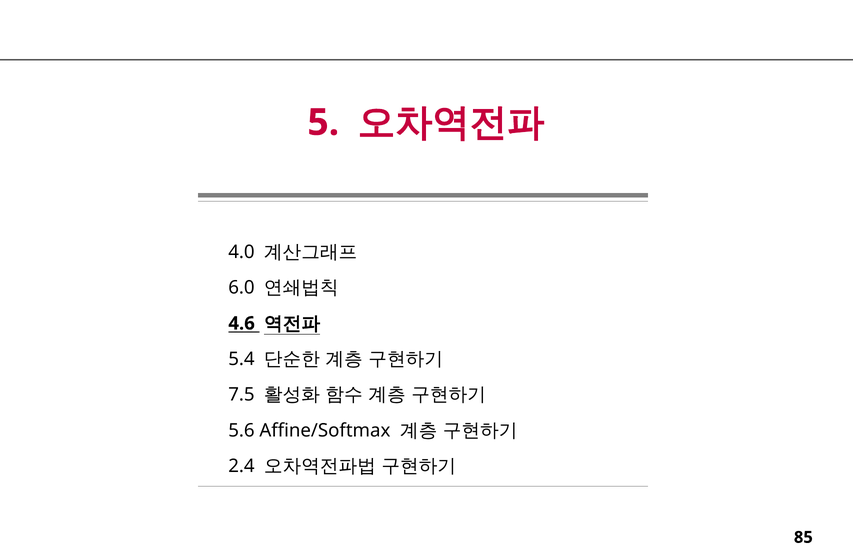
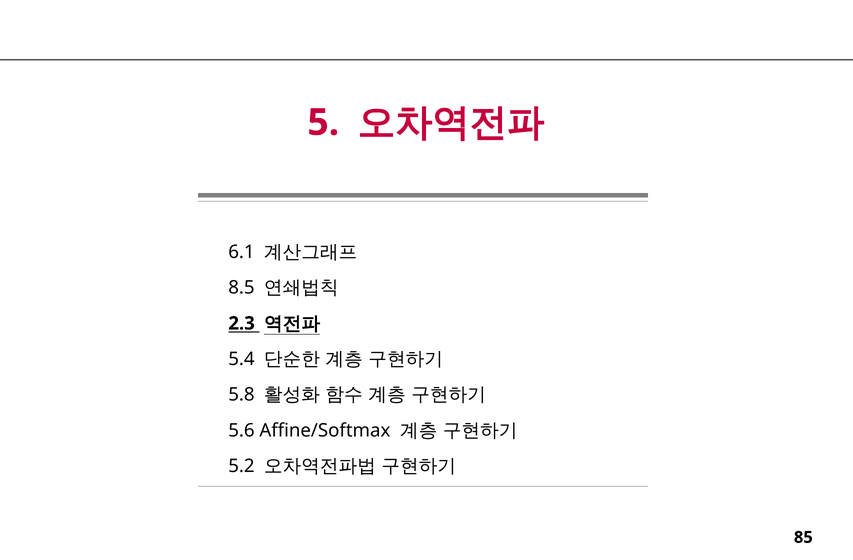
4.0: 4.0 -> 6.1 (241, 252)
6.0: 6.0 -> 8.5 (241, 288)
4.6: 4.6 -> 2.3 (242, 324)
7.5: 7.5 -> 5.8 (241, 395)
2.4: 2.4 -> 5.2 (241, 466)
